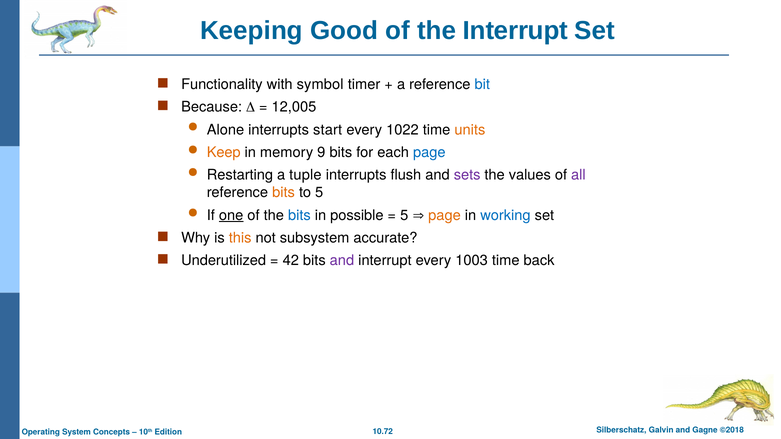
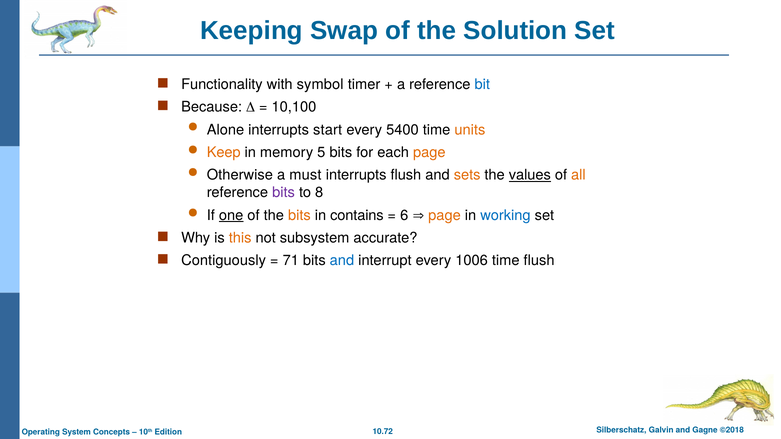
Good: Good -> Swap (344, 31)
the Interrupt: Interrupt -> Solution (515, 31)
12,005: 12,005 -> 10,100 (294, 107)
1022: 1022 -> 5400 (402, 130)
9: 9 -> 5 (321, 153)
page colour: blue -> orange (429, 153)
Restarting: Restarting -> Otherwise (240, 175)
tuple: tuple -> must (305, 175)
sets colour: purple -> orange (467, 175)
values underline: none -> present (530, 175)
all colour: purple -> orange (578, 175)
bits colour: orange -> purple (284, 193)
to 5: 5 -> 8 (319, 193)
bits colour: blue -> orange (299, 215)
possible: possible -> contains (357, 215)
5: 5 -> 6 (404, 215)
Underutilized: Underutilized -> Contiguously (224, 261)
42: 42 -> 71 (291, 261)
and colour: purple -> blue (342, 261)
1003: 1003 -> 1006 (472, 261)
time back: back -> flush (539, 261)
